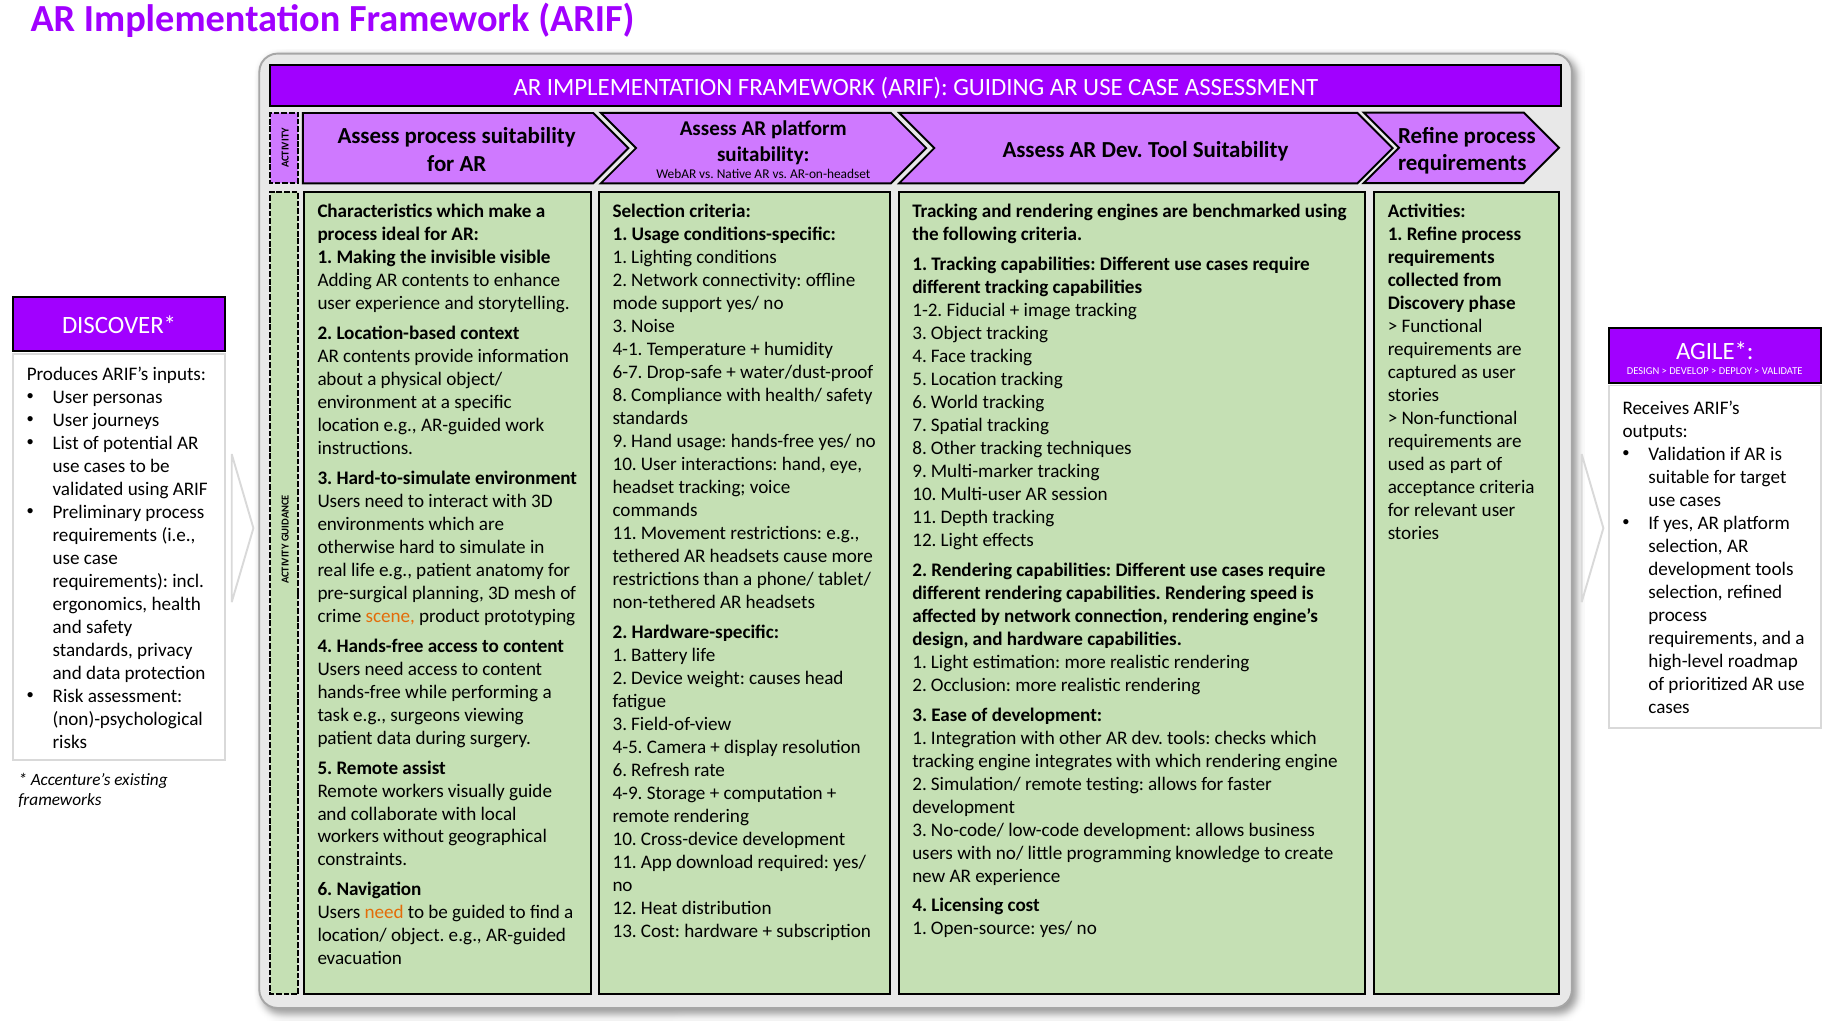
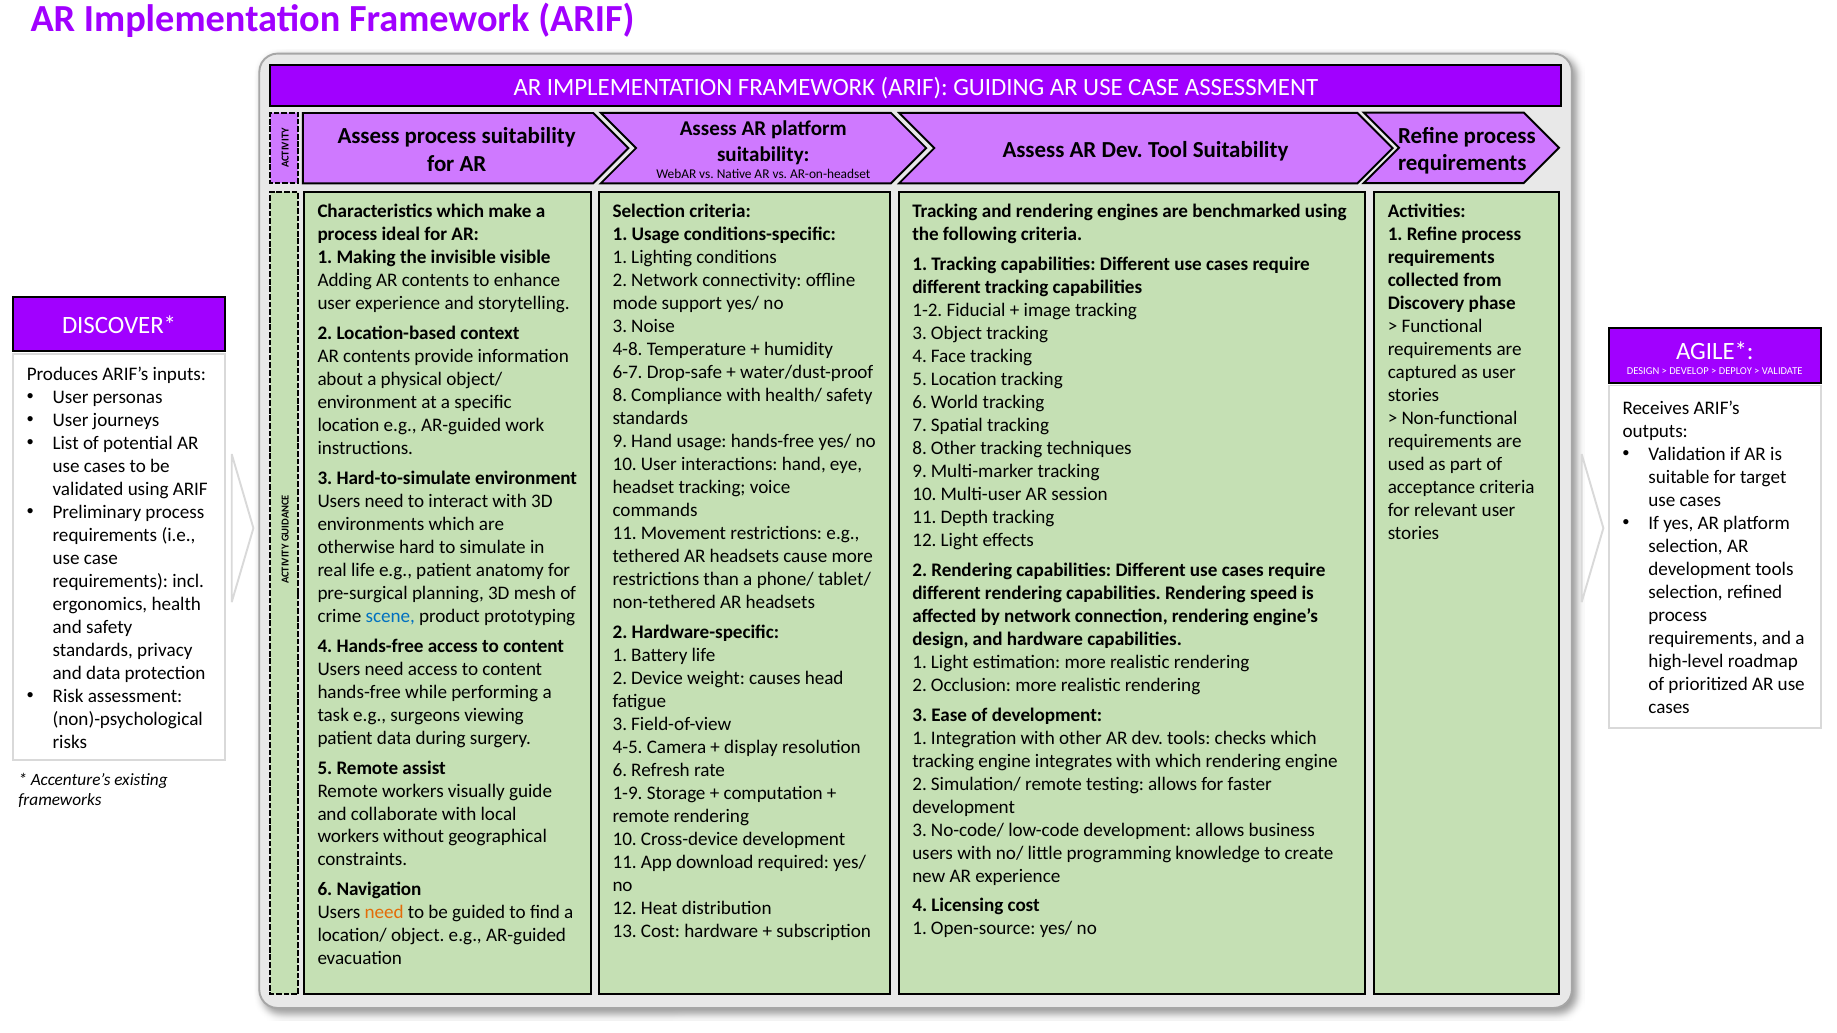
4-1: 4-1 -> 4-8 (628, 349)
scene colour: orange -> blue (390, 616)
4-9: 4-9 -> 1-9 (628, 793)
